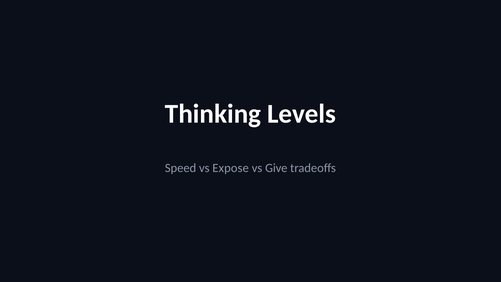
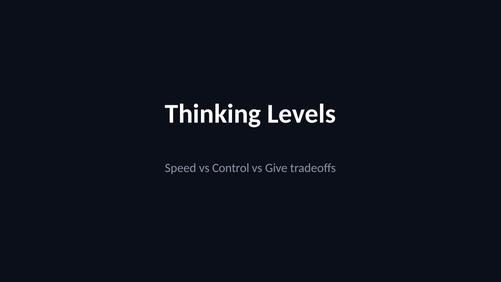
Expose: Expose -> Control (231, 168)
